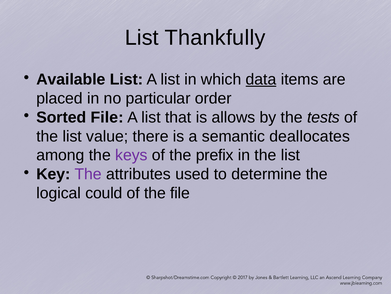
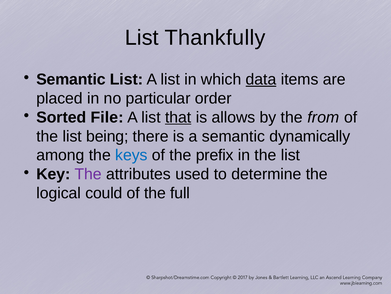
Available: Available -> Semantic (71, 79)
that underline: none -> present (178, 117)
tests: tests -> from (323, 117)
value: value -> being (107, 136)
deallocates: deallocates -> dynamically (310, 136)
keys colour: purple -> blue (131, 155)
the file: file -> full (180, 193)
